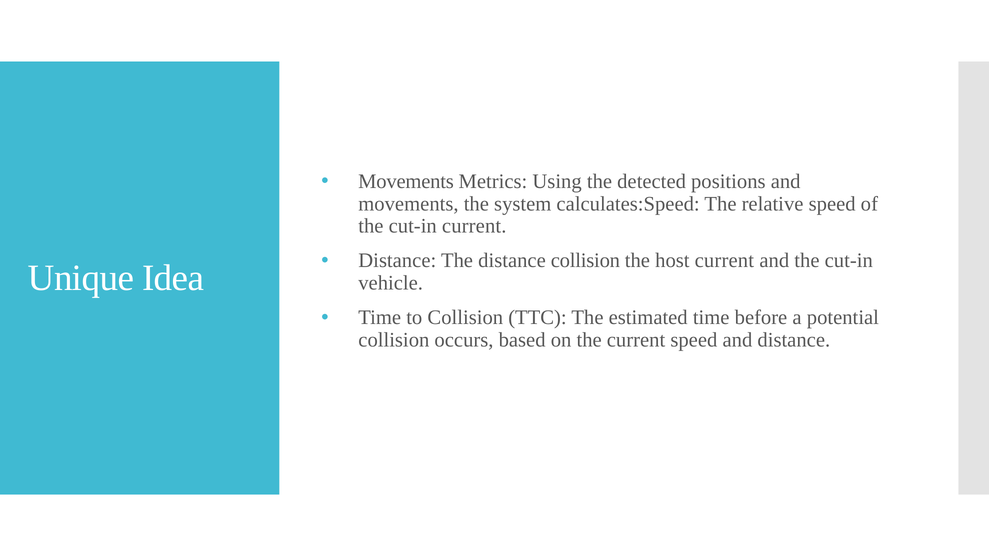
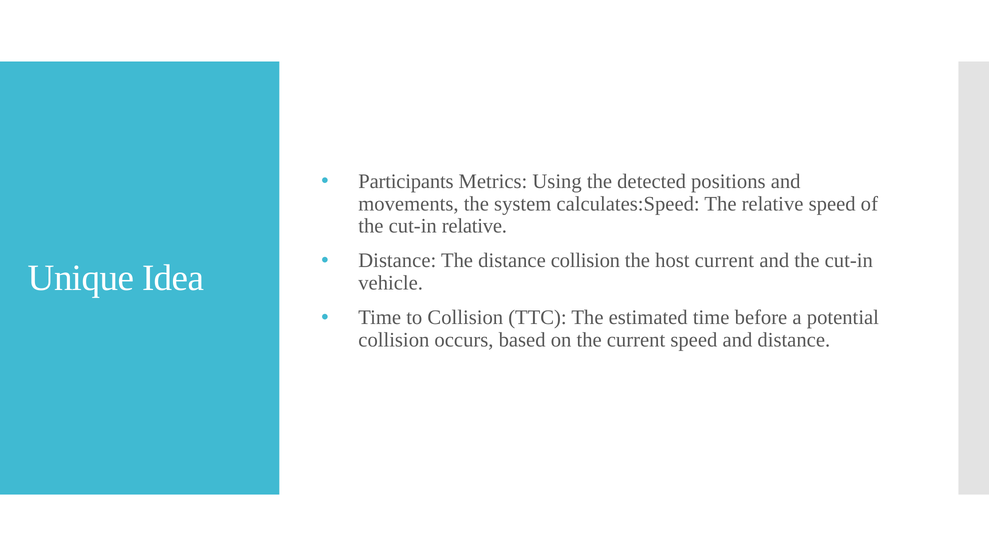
Movements: Movements -> Participants (406, 181)
cut-in current: current -> relative (474, 226)
